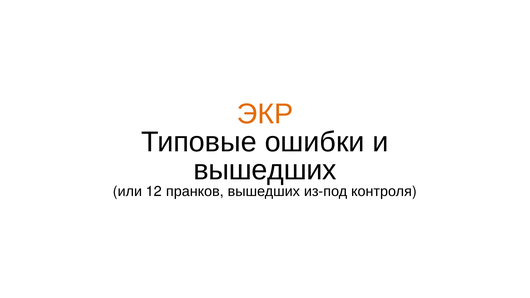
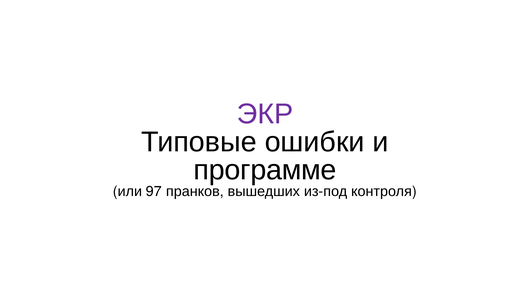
ЭКР colour: orange -> purple (265, 114)
вышедших: вышедших -> программе (265, 170)
12: 12 -> 97 (154, 191)
